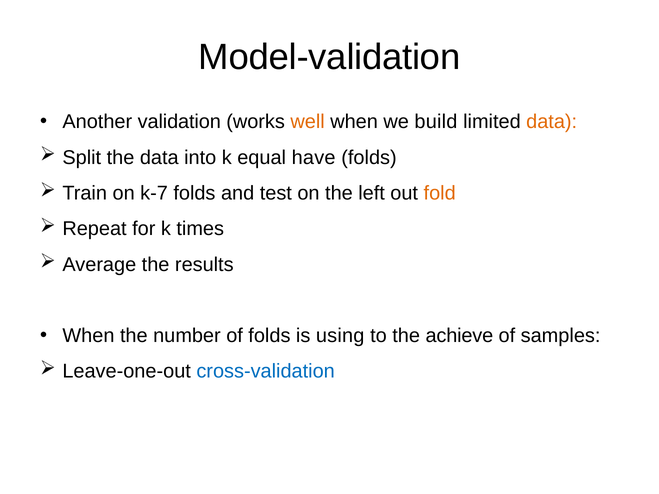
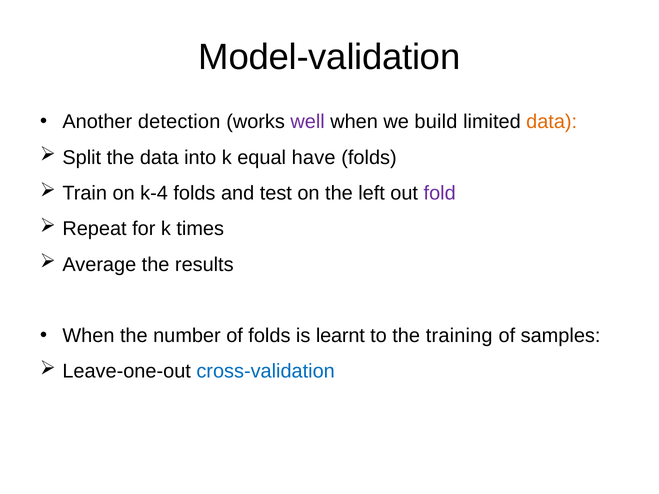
validation: validation -> detection (179, 122)
well colour: orange -> purple (308, 122)
k-7: k-7 -> k-4 (154, 193)
fold colour: orange -> purple (440, 193)
using: using -> learnt (340, 336)
achieve: achieve -> training (459, 336)
